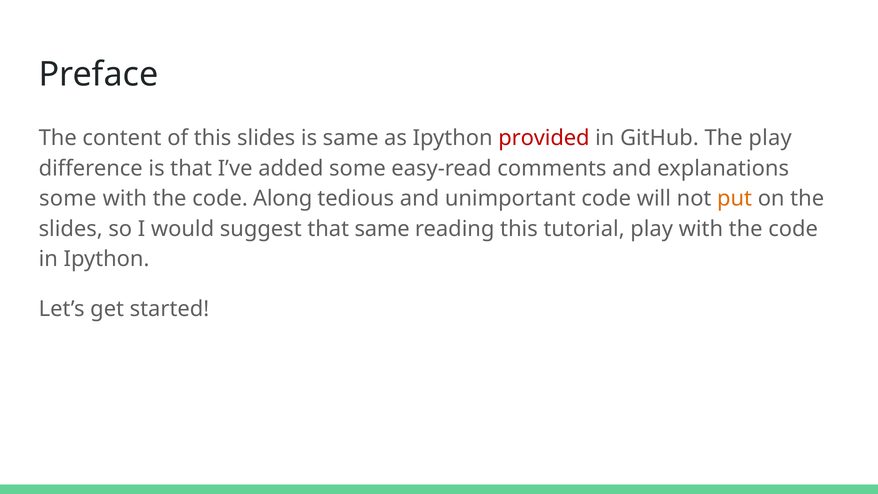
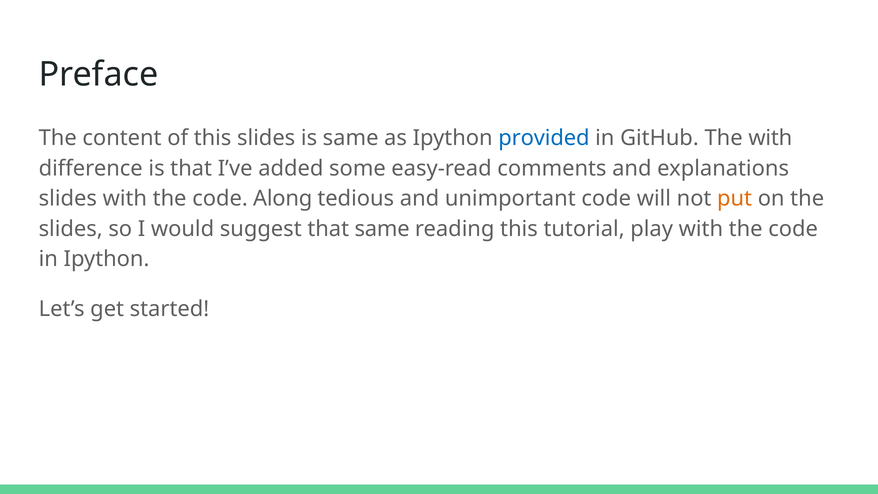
provided colour: red -> blue (544, 138)
The play: play -> with (770, 138)
some: some -> slides (68, 199)
